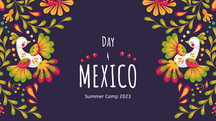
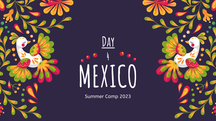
Day underline: none -> present (108, 42)
